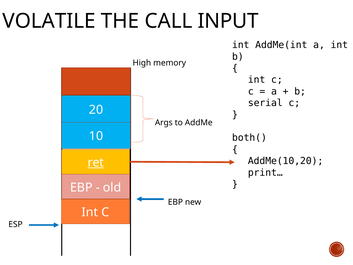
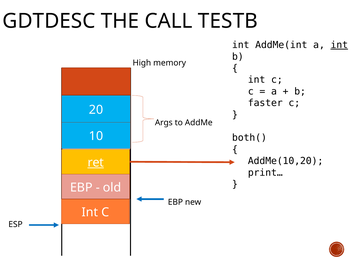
VOLATILE: VOLATILE -> GDTDESC (49, 21)
INPUT: INPUT -> TESTB (228, 21)
int underline: none -> present (339, 45)
serial: serial -> faster (265, 103)
